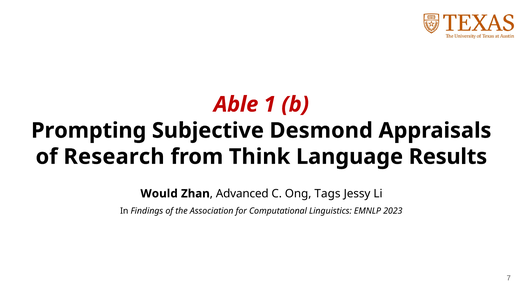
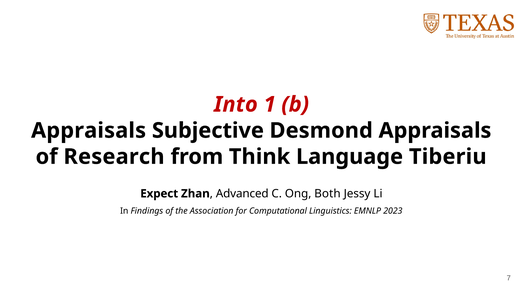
Able: Able -> Into (236, 104)
Prompting: Prompting -> Appraisals (89, 131)
Results: Results -> Tiberiu (448, 157)
Would: Would -> Expect (159, 194)
Tags: Tags -> Both (327, 194)
